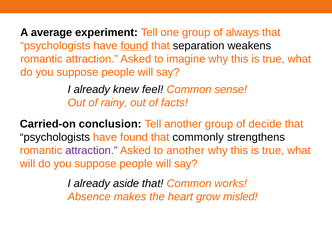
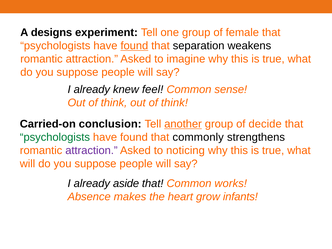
average: average -> designs (52, 32)
always: always -> female (242, 32)
rainy: rainy -> think (114, 103)
facts: facts -> think (174, 103)
another underline: none -> present (183, 124)
psychologists colour: black -> green (55, 137)
to another: another -> noticing (185, 151)
misled: misled -> infants (240, 197)
